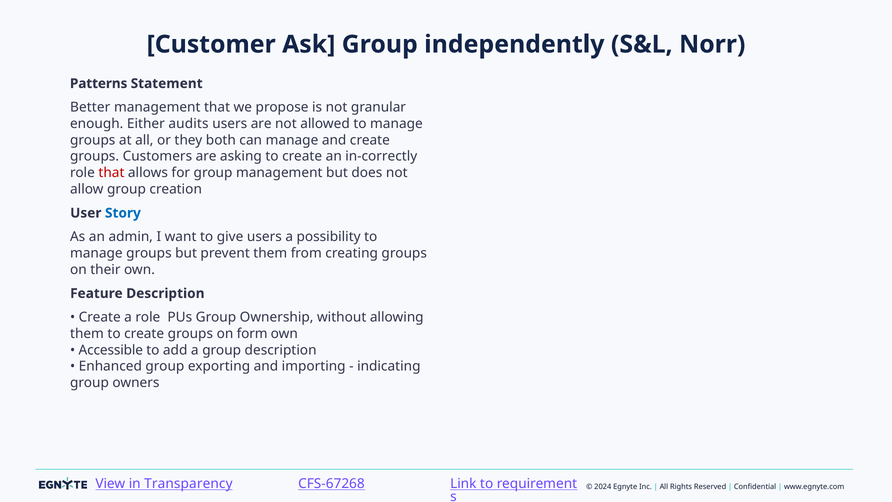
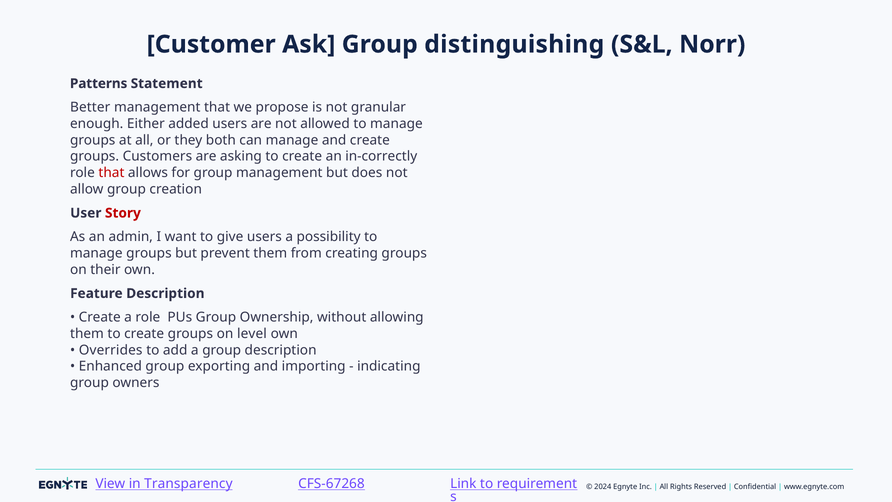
independently: independently -> distinguishing (514, 44)
audits: audits -> added (189, 124)
Story colour: blue -> red (123, 213)
form: form -> level (252, 333)
Accessible: Accessible -> Overrides (111, 350)
